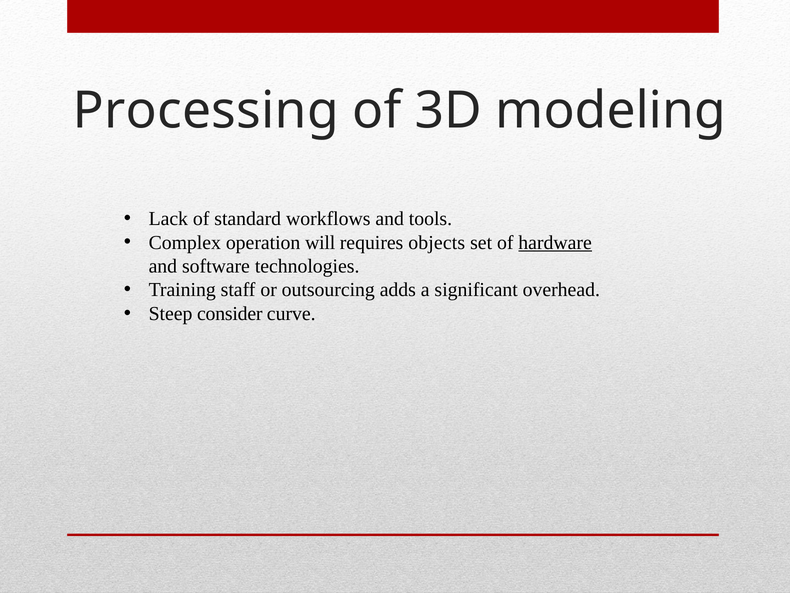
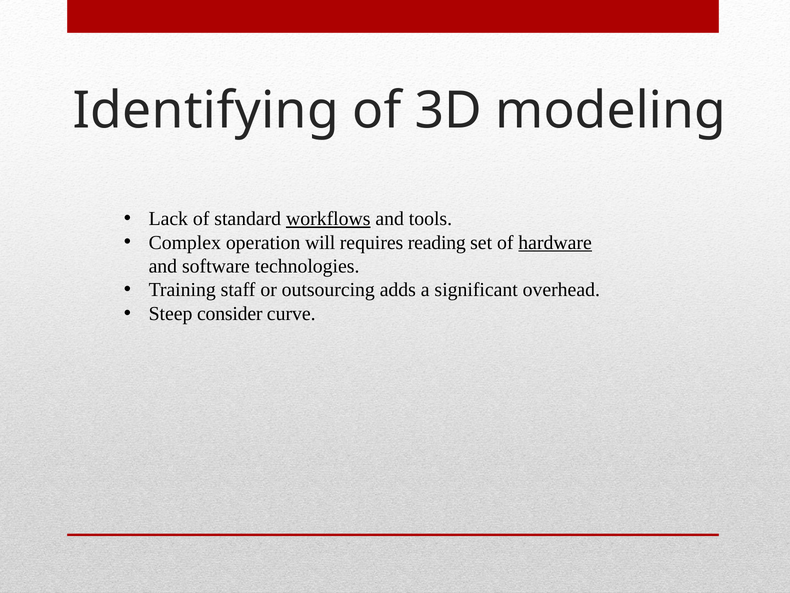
Processing: Processing -> Identifying (206, 110)
workflows underline: none -> present (328, 219)
objects: objects -> reading (437, 242)
